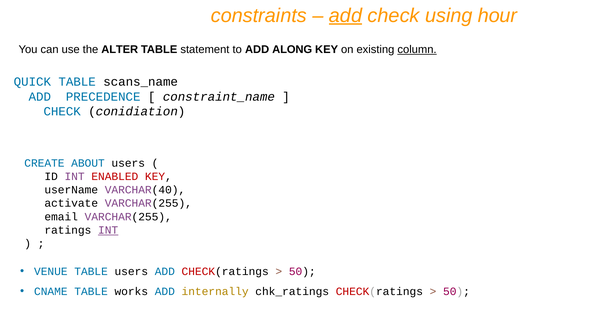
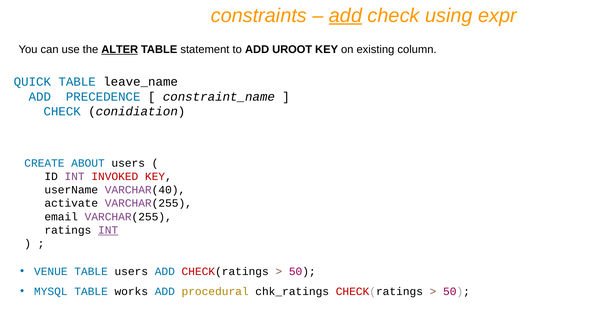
hour: hour -> expr (497, 16)
ALTER underline: none -> present (120, 50)
ALONG: ALONG -> UROOT (292, 50)
column underline: present -> none (417, 50)
scans_name: scans_name -> leave_name (141, 82)
ENABLED: ENABLED -> INVOKED (115, 177)
CNAME: CNAME -> MYSQL (51, 292)
internally: internally -> procedural (215, 292)
